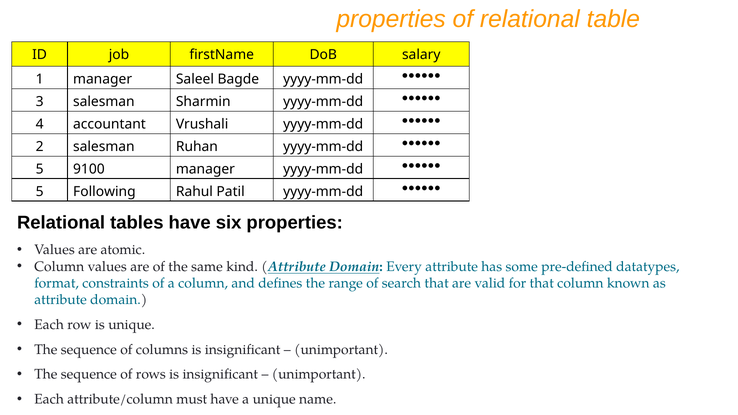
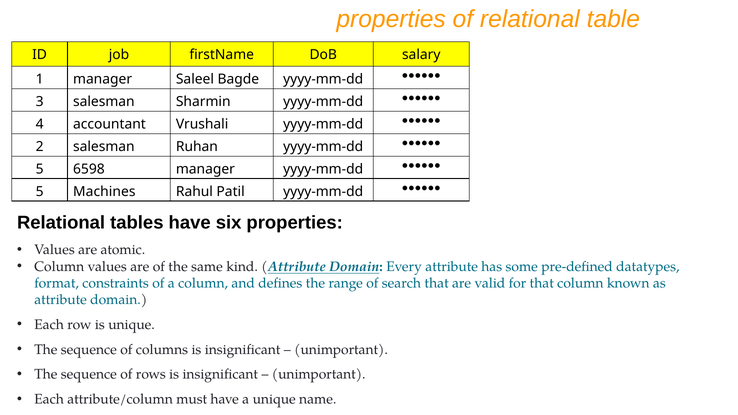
9100: 9100 -> 6598 (89, 169)
Following: Following -> Machines (104, 192)
